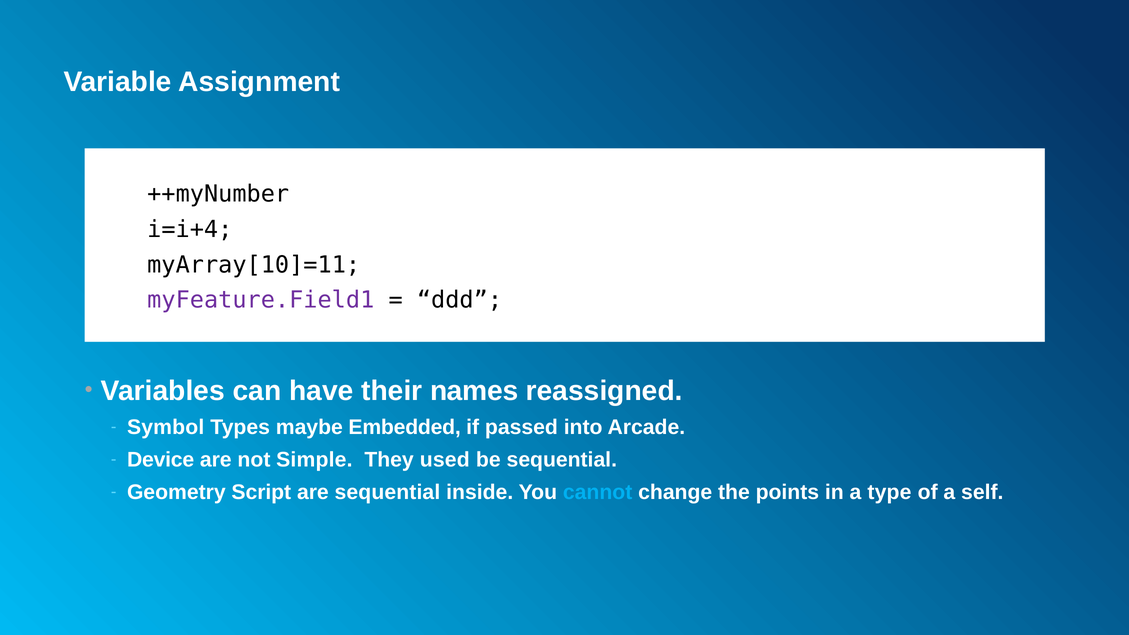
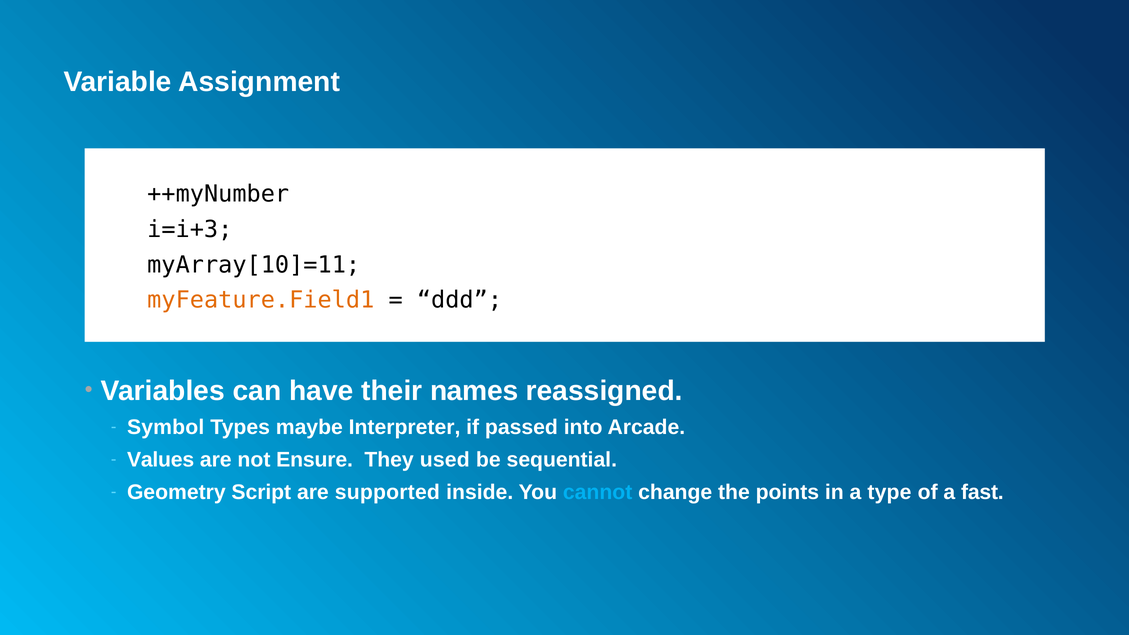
i=i+4: i=i+4 -> i=i+3 (190, 229)
myFeature.Field1 colour: purple -> orange (261, 300)
Embedded: Embedded -> Interpreter (405, 427)
Device: Device -> Values (161, 460)
Simple: Simple -> Ensure (315, 460)
are sequential: sequential -> supported (387, 492)
self: self -> fast (982, 492)
